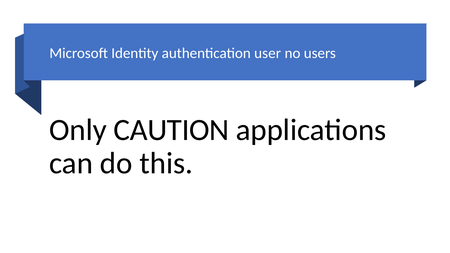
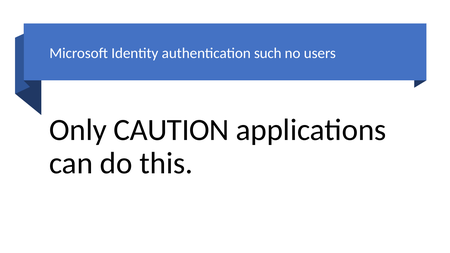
user: user -> such (268, 53)
